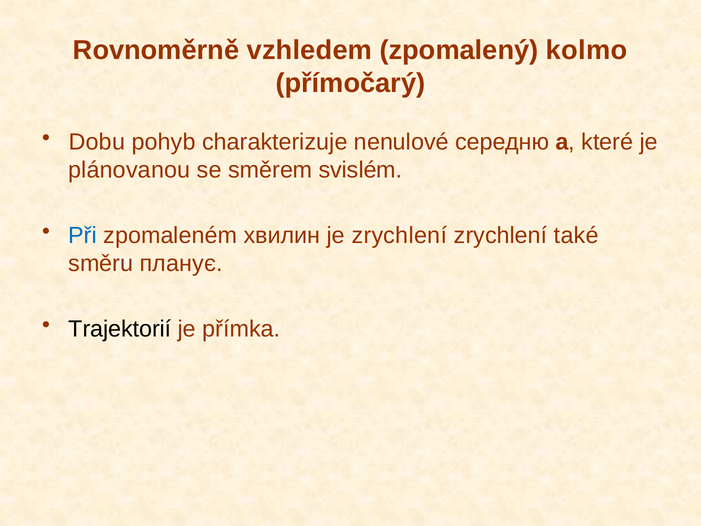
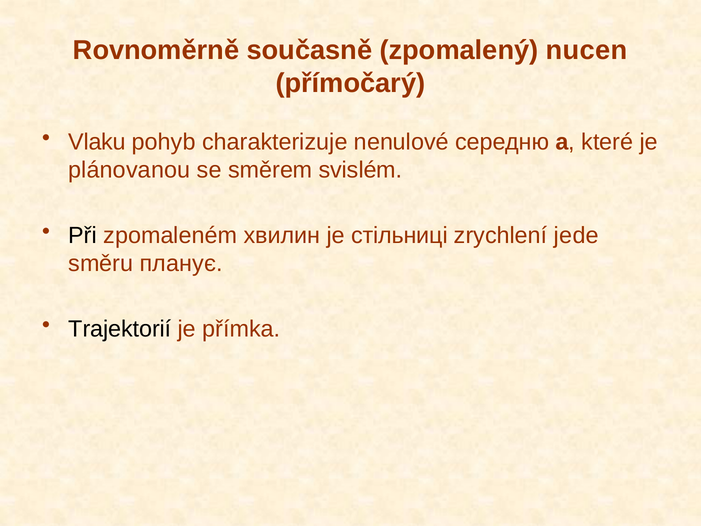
vzhledem: vzhledem -> současně (309, 50)
kolmo: kolmo -> nucen (587, 50)
Dobu: Dobu -> Vlaku (97, 142)
Při colour: blue -> black (83, 235)
je zrychlení: zrychlení -> стільниці (400, 235)
také: také -> jede (576, 235)
